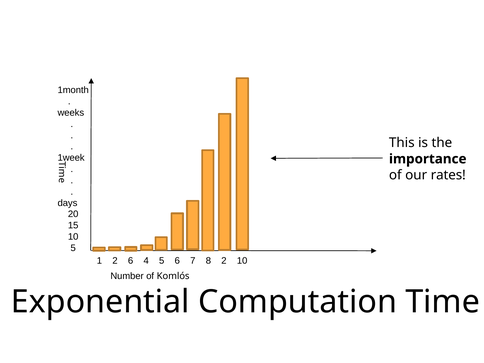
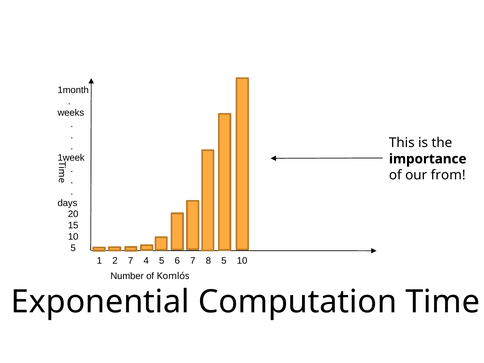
rates: rates -> from (448, 175)
2 6: 6 -> 7 (131, 261)
8 2: 2 -> 5 (224, 261)
